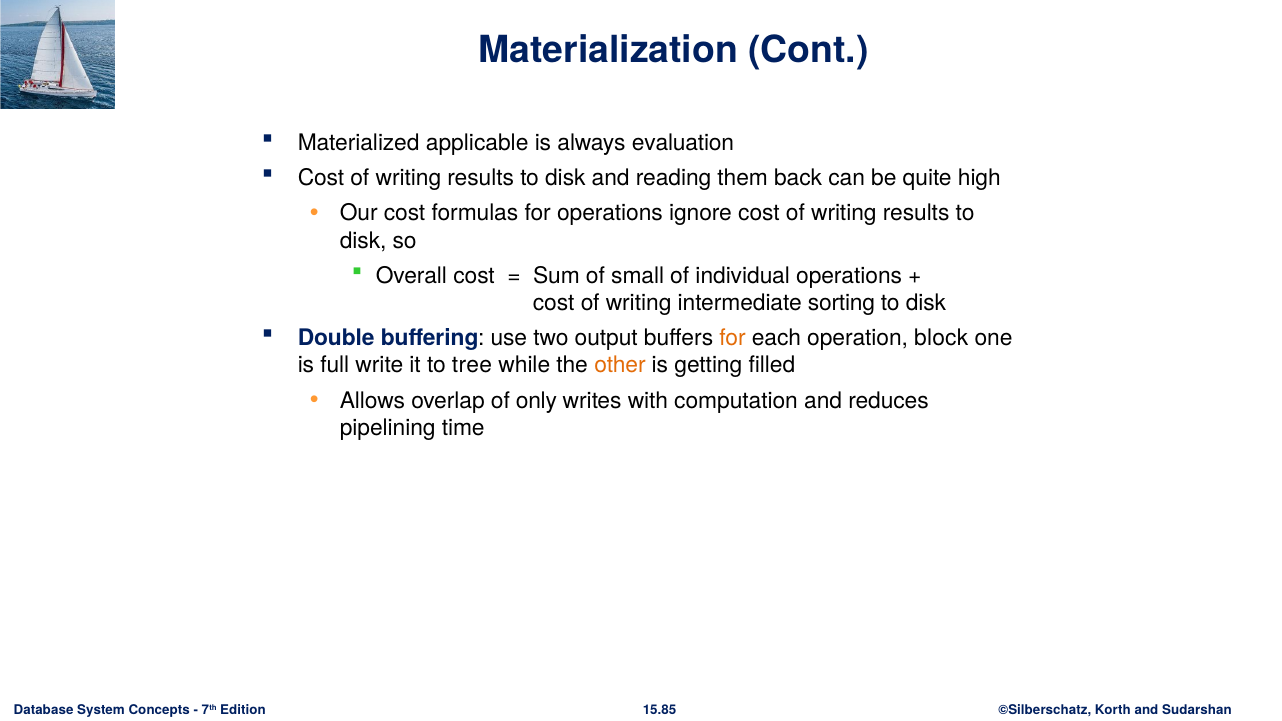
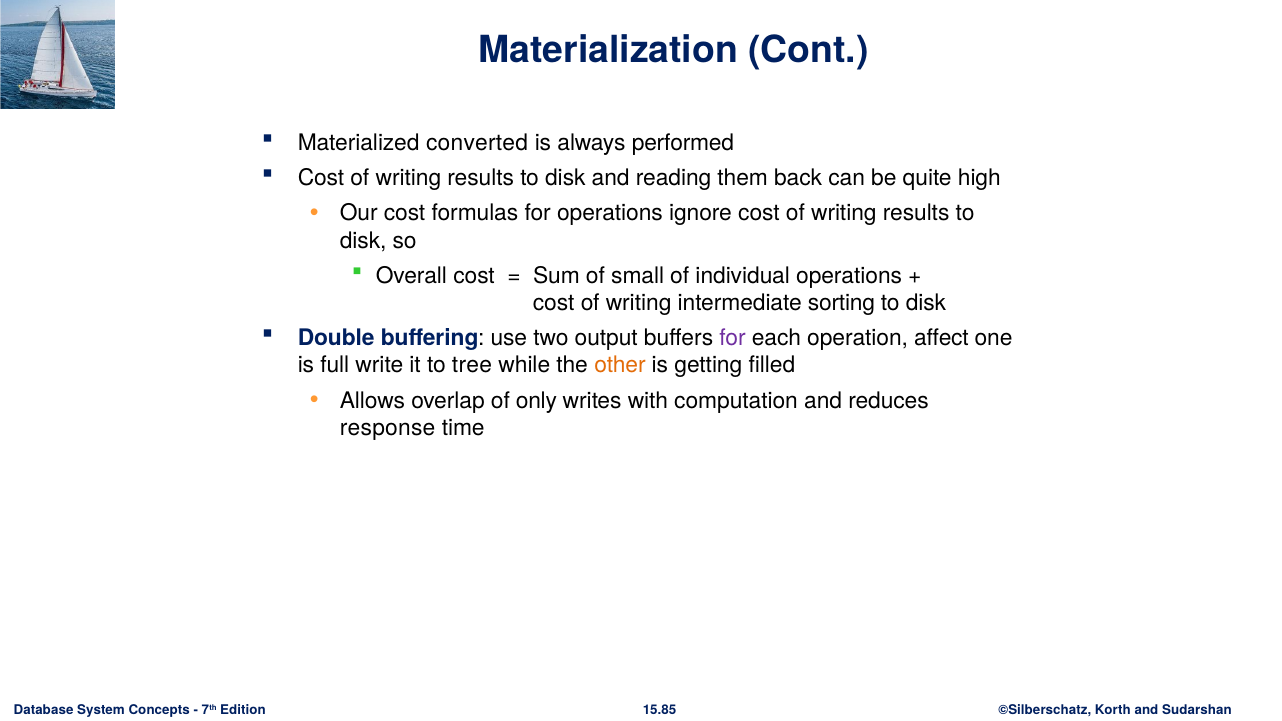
applicable: applicable -> converted (477, 143)
evaluation: evaluation -> performed (683, 143)
for colour: orange -> purple (732, 338)
block: block -> affect (941, 338)
pipelining: pipelining -> response (388, 428)
